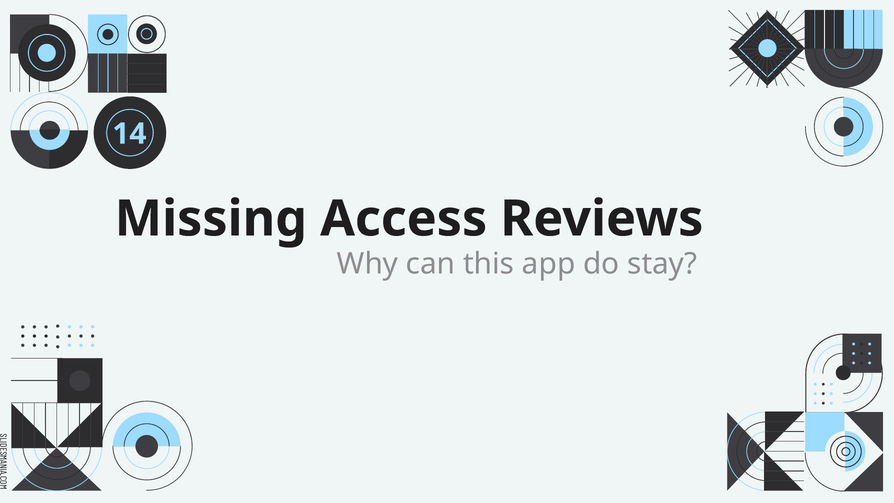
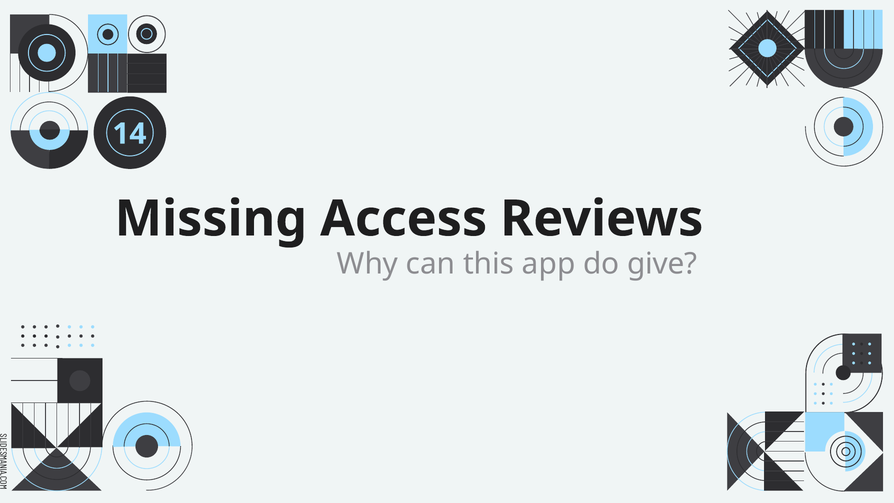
stay: stay -> give (662, 264)
